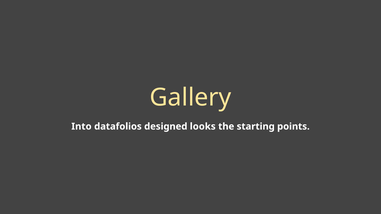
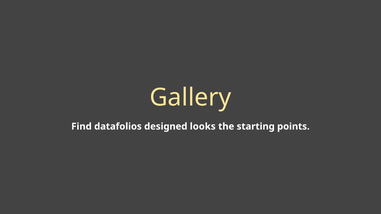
Into: Into -> Find (81, 127)
